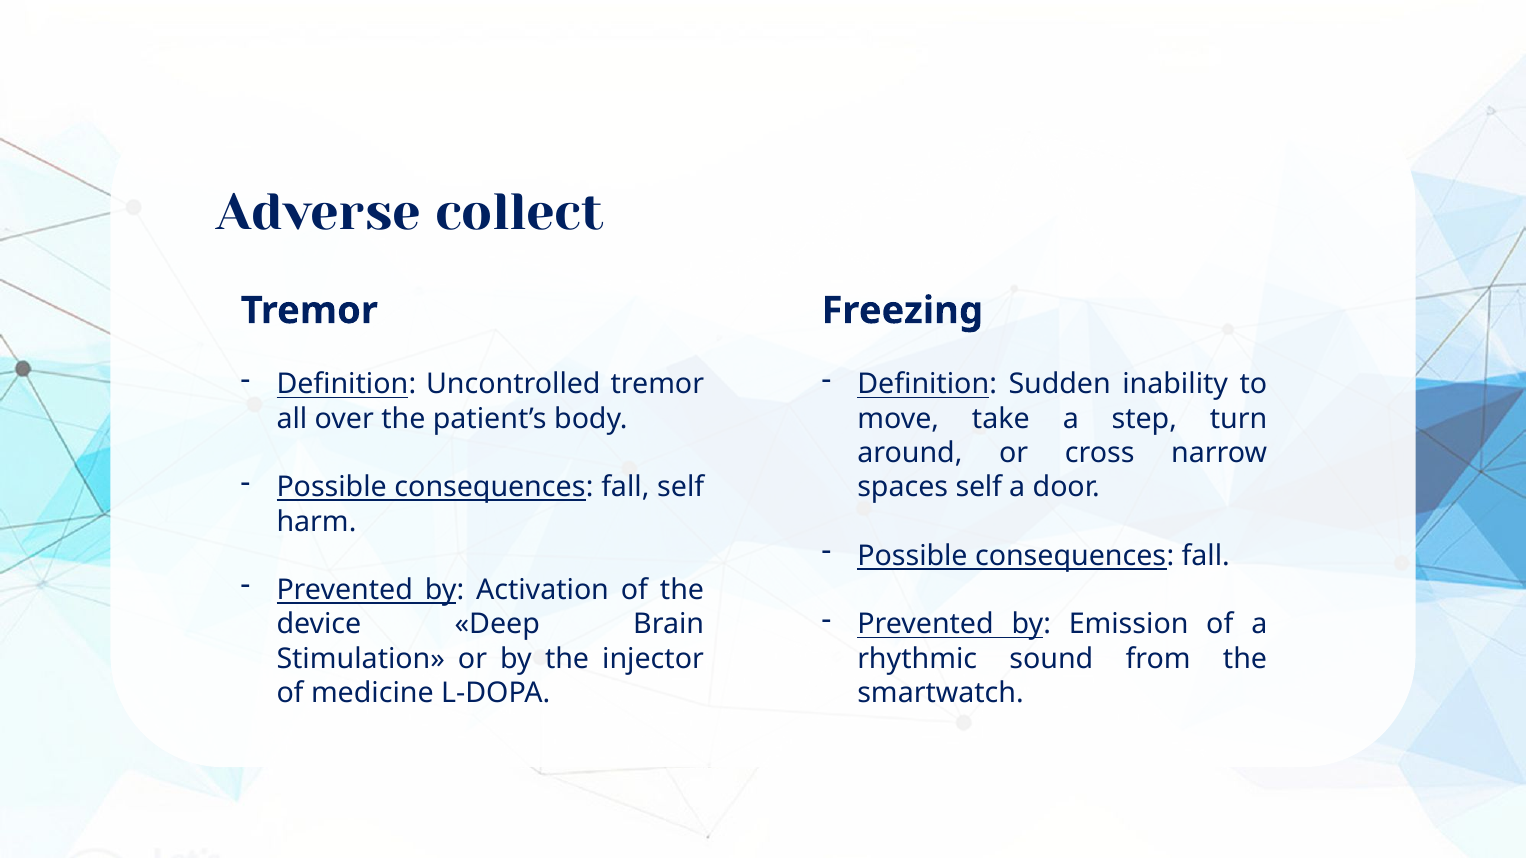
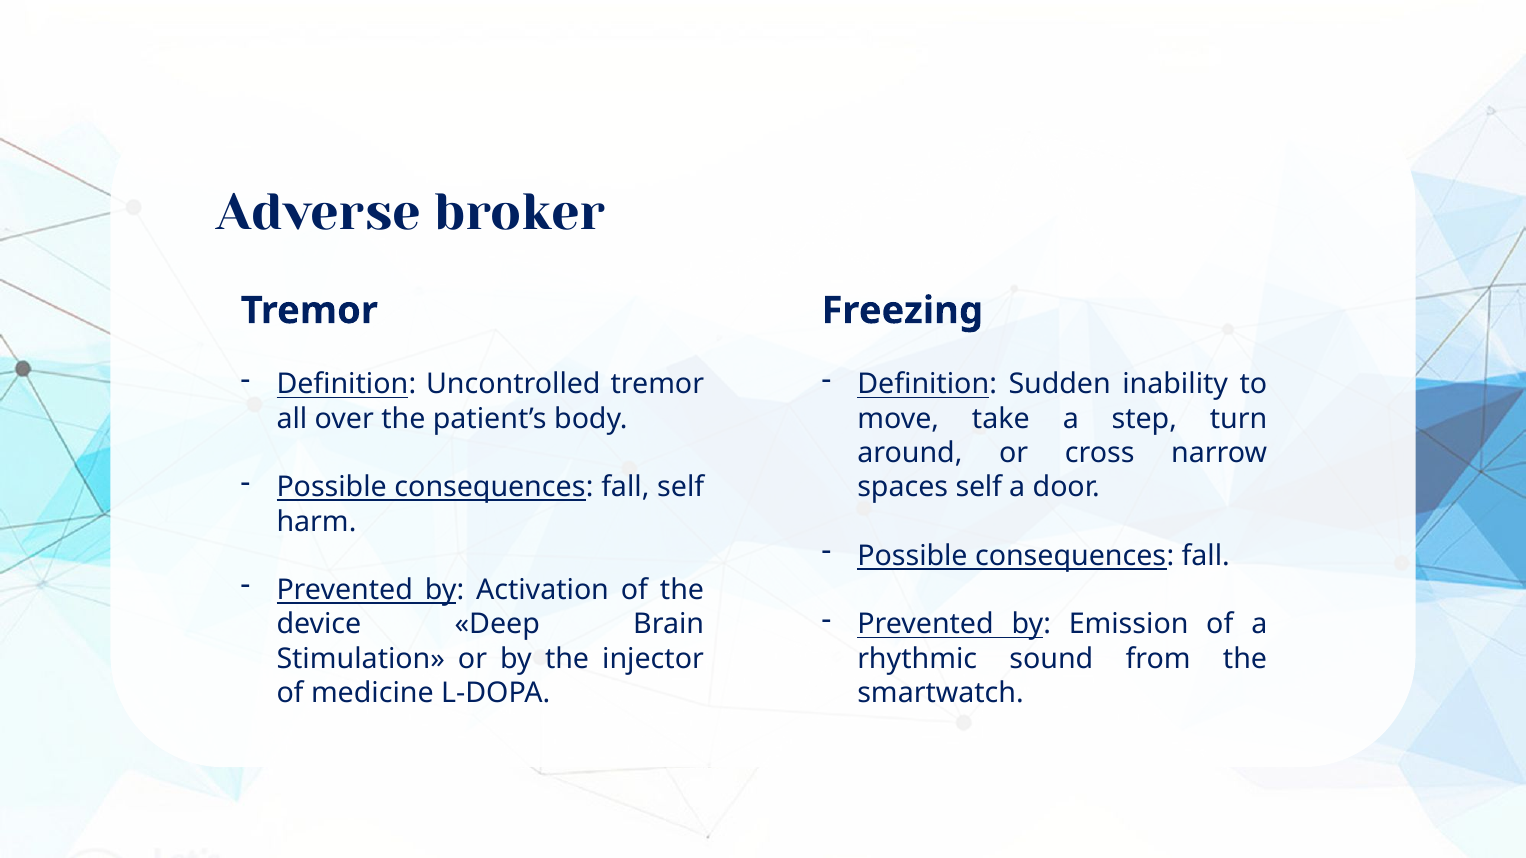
collect: collect -> broker (520, 213)
